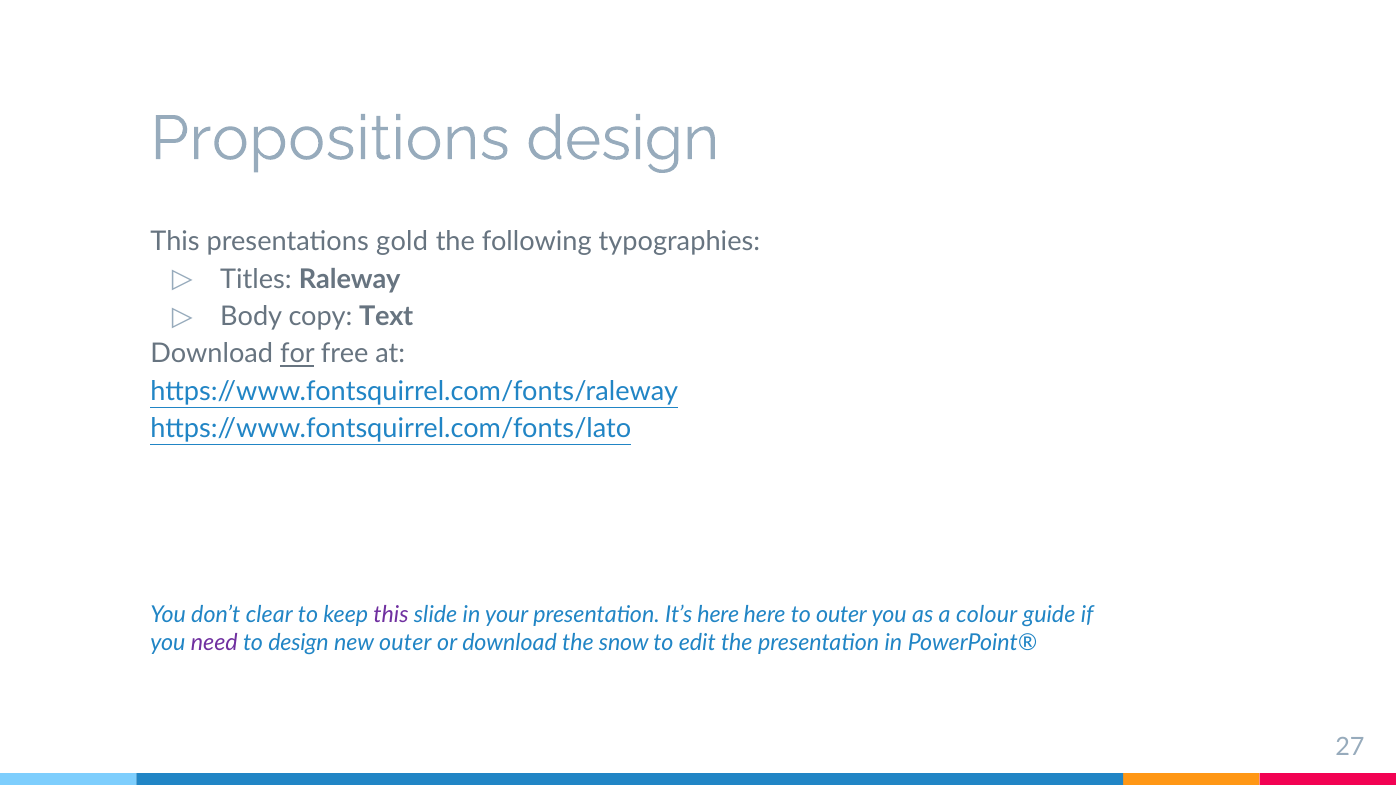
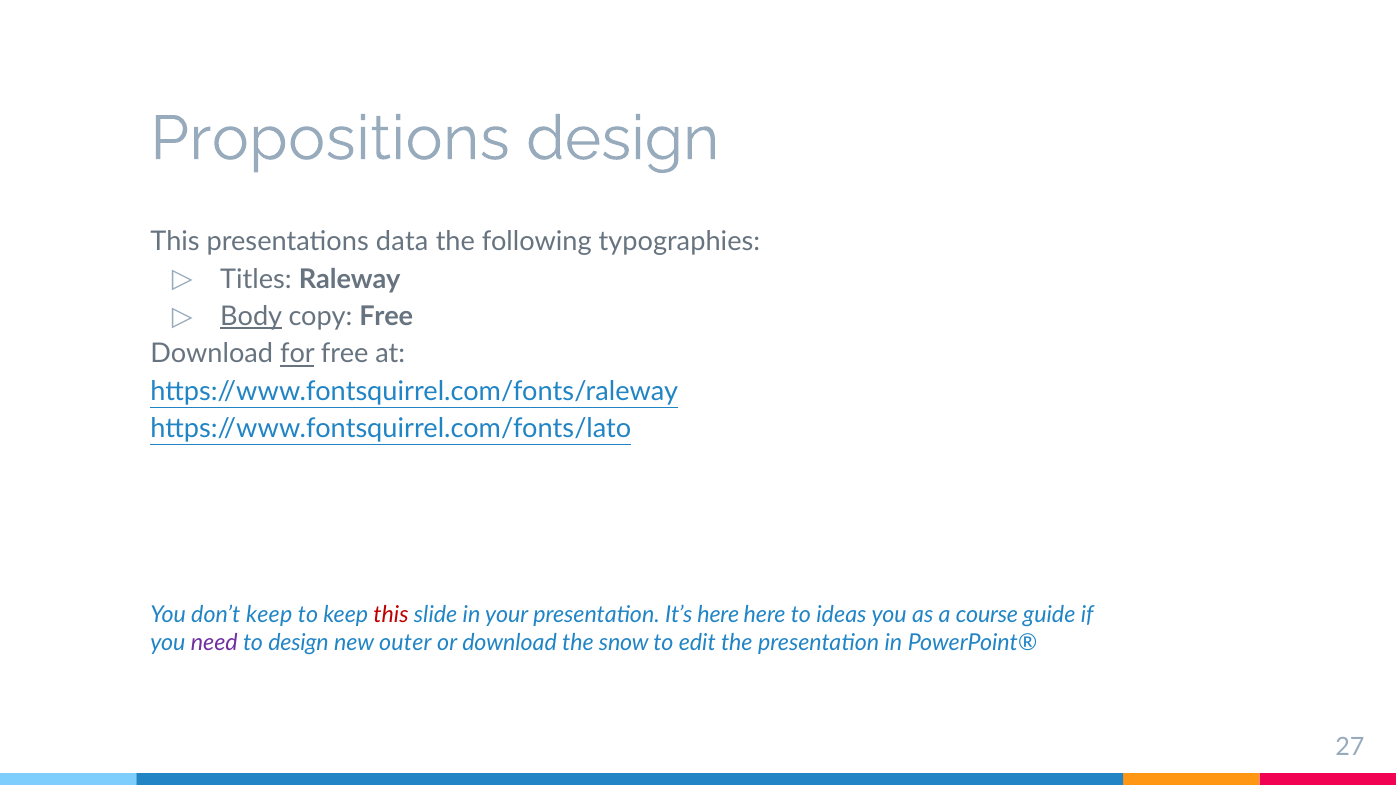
gold: gold -> data (402, 242)
Body underline: none -> present (251, 317)
copy Text: Text -> Free (386, 317)
don’t clear: clear -> keep (269, 615)
this colour: purple -> red (391, 615)
to outer: outer -> ideas (841, 615)
colour: colour -> course (987, 615)
